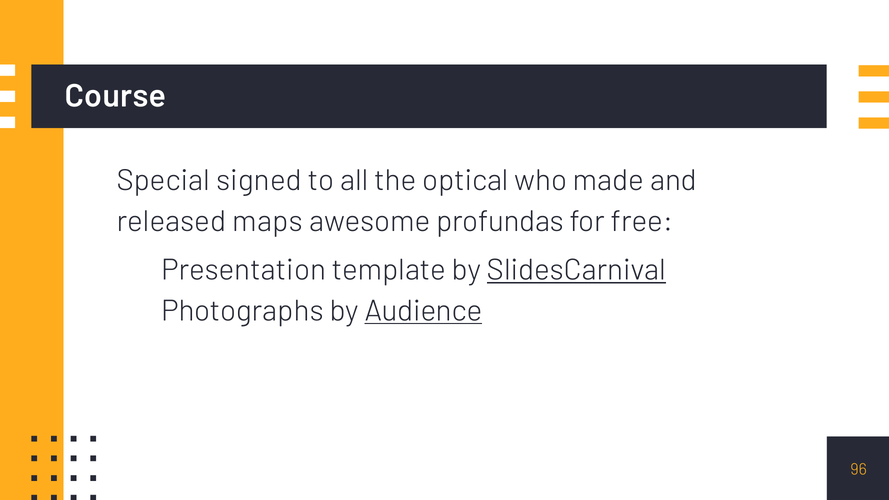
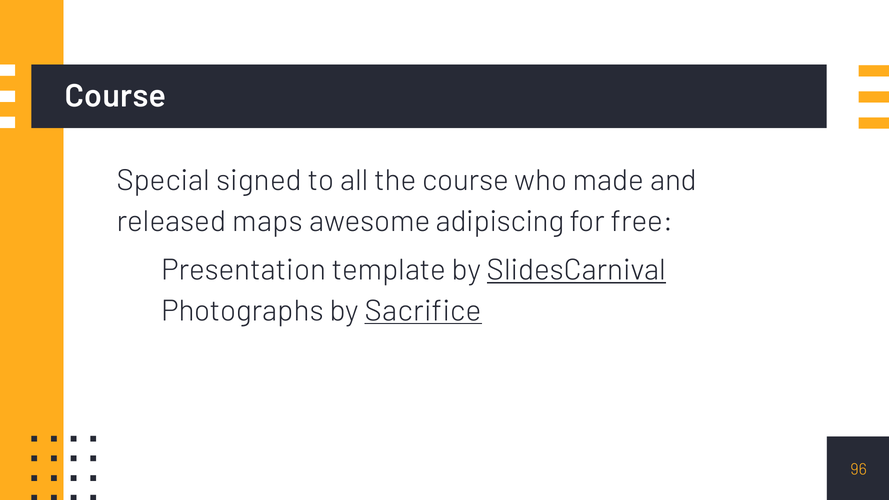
the optical: optical -> course (466, 181)
profundas: profundas -> adipiscing (500, 222)
Audience: Audience -> Sacrifice (423, 311)
